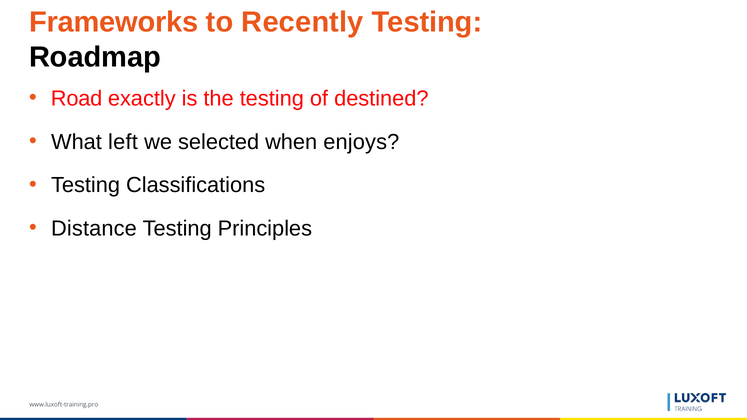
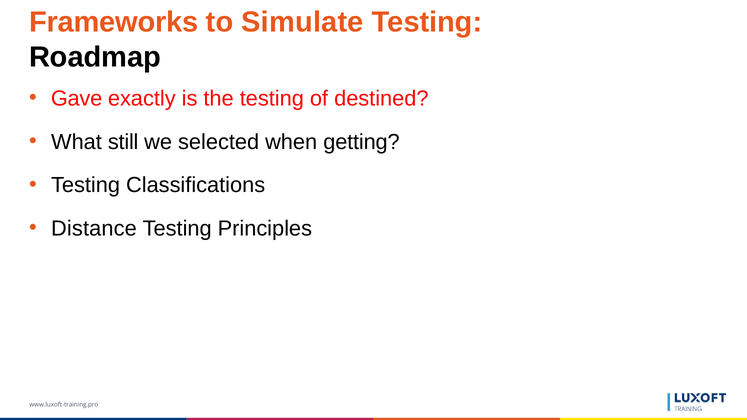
Recently: Recently -> Simulate (303, 22)
Road: Road -> Gave (77, 99)
left: left -> still (123, 142)
enjoys: enjoys -> getting (361, 142)
